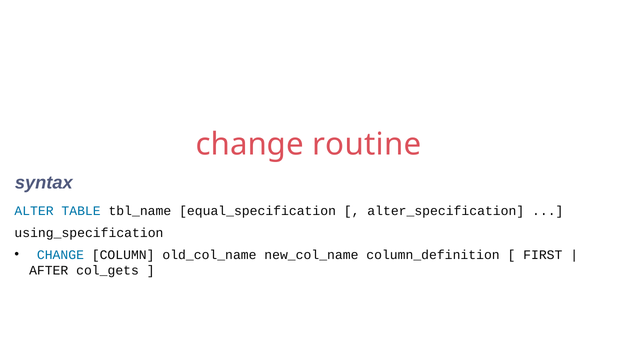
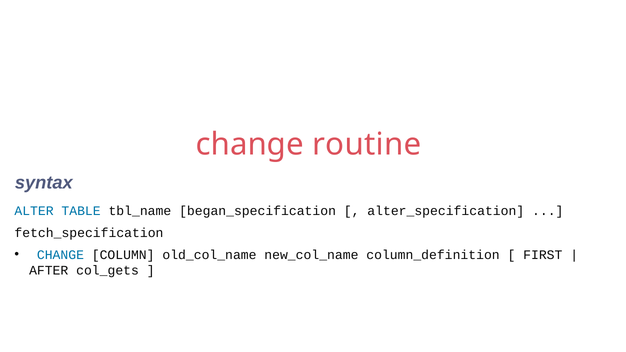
equal_specification: equal_specification -> began_specification (258, 211)
using_specification: using_specification -> fetch_specification (89, 233)
